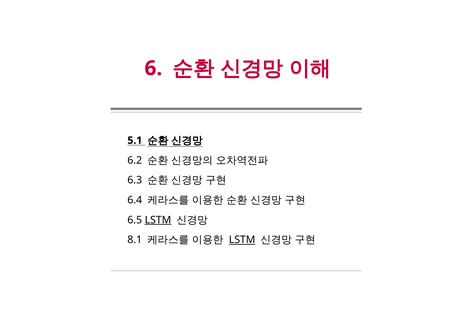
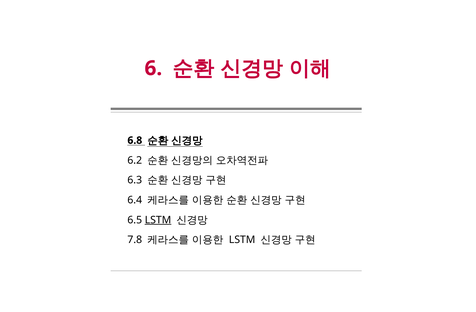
5.1: 5.1 -> 6.8 (135, 141)
8.1: 8.1 -> 7.8 (135, 240)
LSTM underline: present -> none (242, 240)
